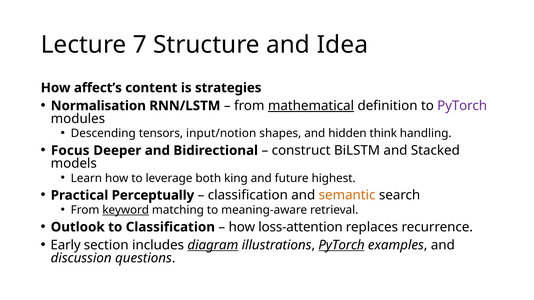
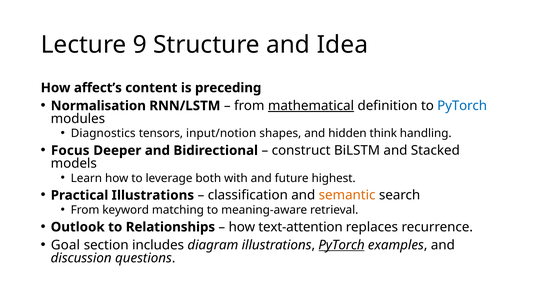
7: 7 -> 9 (140, 45)
strategies: strategies -> preceding (228, 88)
PyTorch colour: purple -> blue (462, 106)
Descending: Descending -> Diagnostics (103, 134)
king: king -> with (236, 178)
Practical Perceptually: Perceptually -> Illustrations (153, 195)
keyword underline: present -> none (126, 210)
to Classification: Classification -> Relationships (170, 227)
loss-attention: loss-attention -> text-attention (301, 227)
Early: Early -> Goal (65, 245)
diagram underline: present -> none (213, 245)
